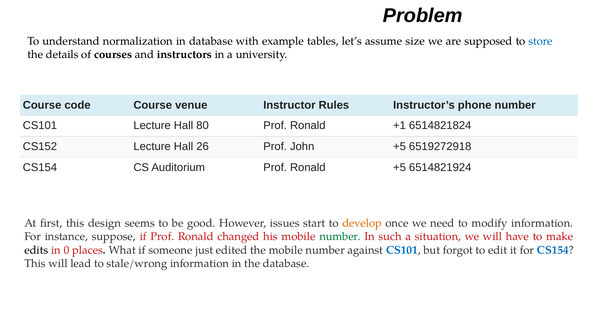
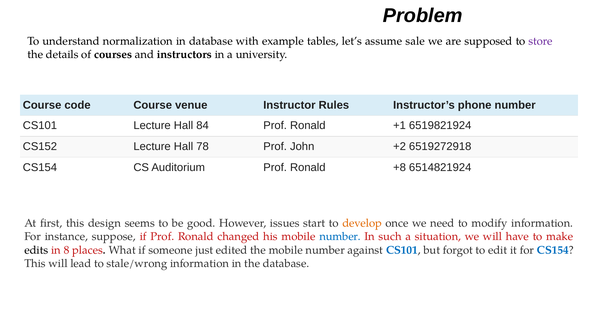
size: size -> sale (415, 41)
store colour: blue -> purple (541, 41)
80: 80 -> 84 (203, 126)
6514821824: 6514821824 -> 6519821924 (440, 126)
26: 26 -> 78 (203, 147)
John +5: +5 -> +2 (400, 147)
Ronald +5: +5 -> +8 (400, 168)
number colour: green -> blue (340, 237)
0: 0 -> 8 (67, 250)
